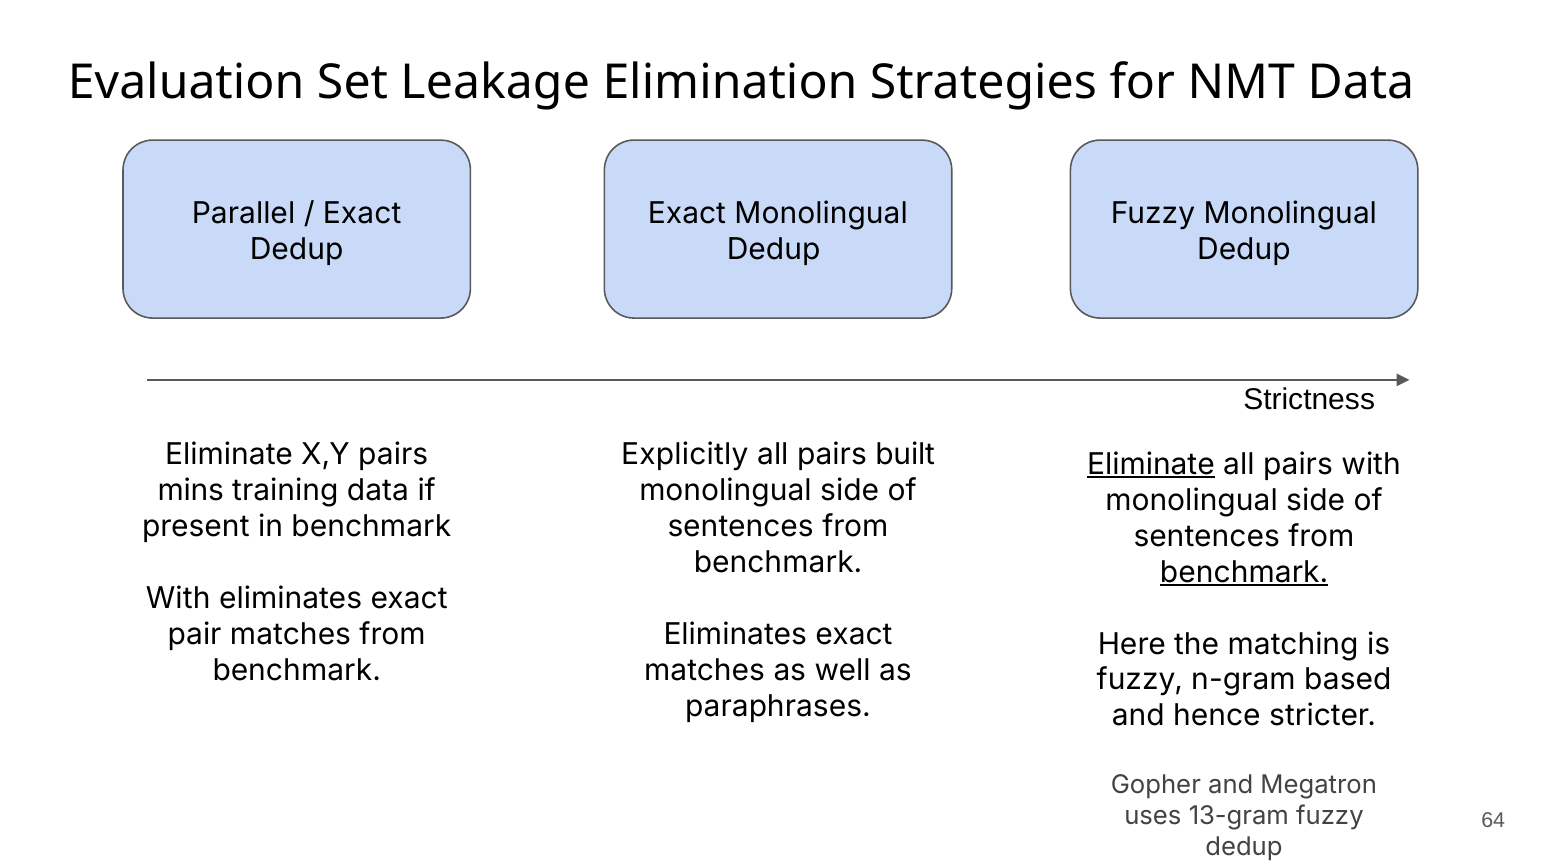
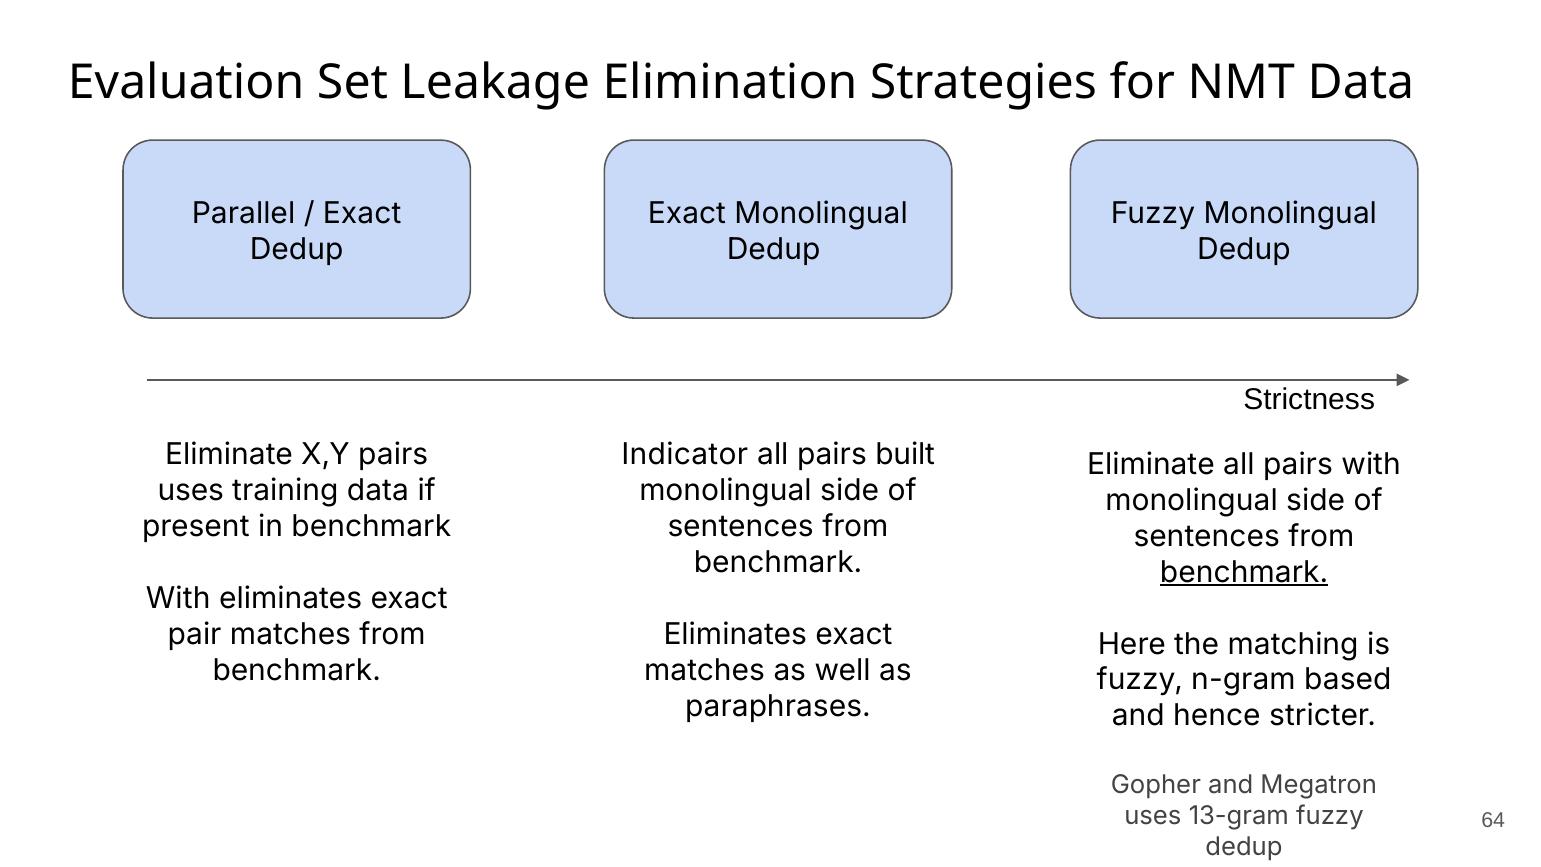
Explicitly: Explicitly -> Indicator (685, 455)
Eliminate underline: present -> none (1151, 464)
mins: mins -> uses (191, 491)
